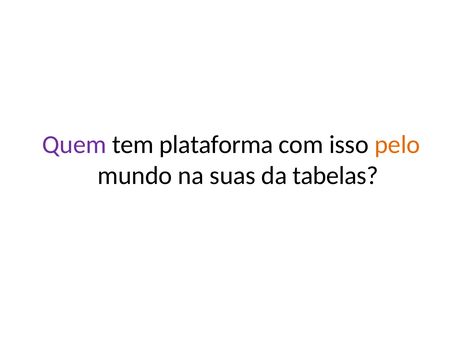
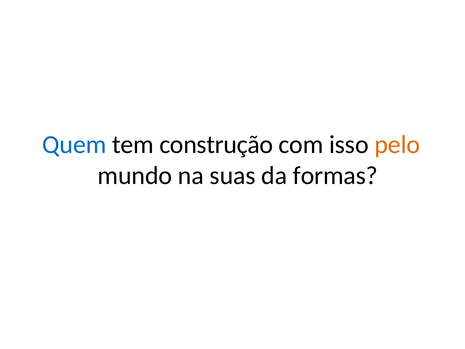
Quem colour: purple -> blue (74, 145)
plataforma: plataforma -> construção (216, 145)
tabelas: tabelas -> formas (335, 175)
